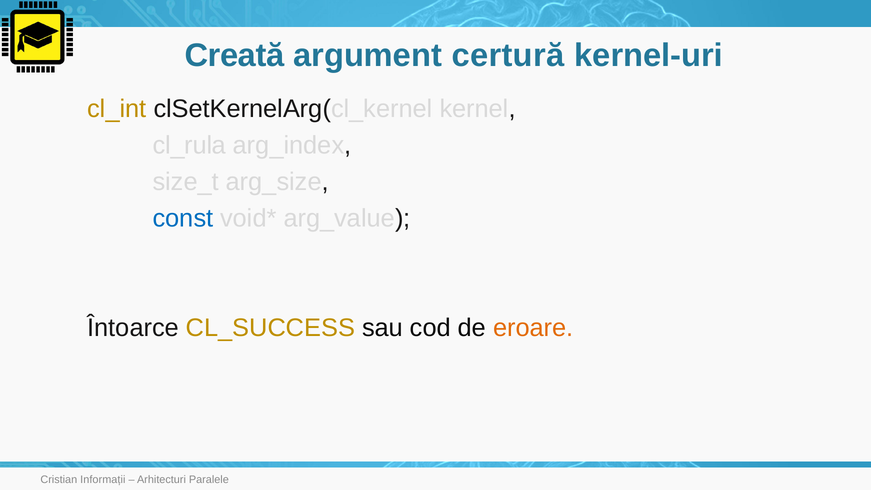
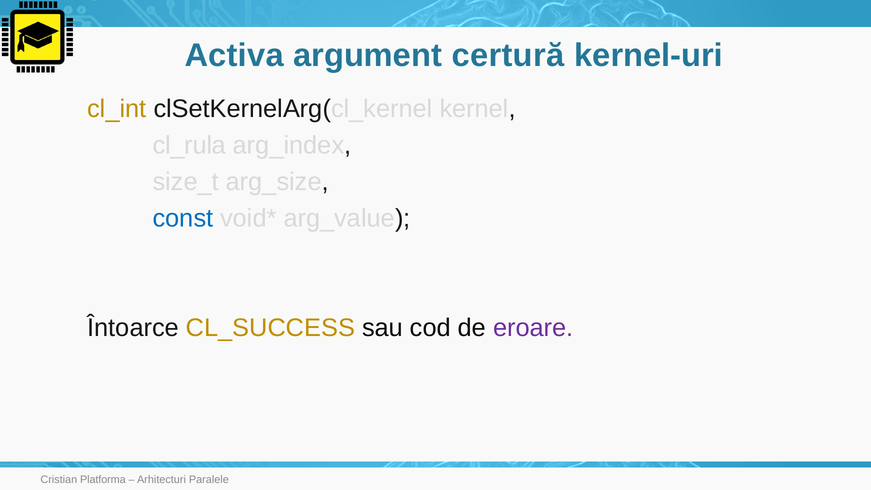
Creată: Creată -> Activa (234, 55)
eroare colour: orange -> purple (533, 328)
Informații: Informații -> Platforma (103, 479)
